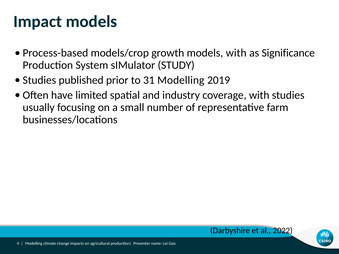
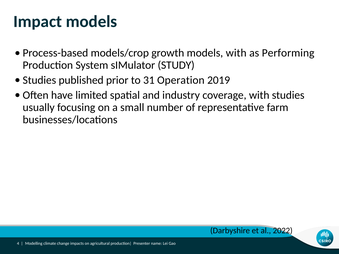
Significance: Significance -> Performing (288, 53)
31 Modelling: Modelling -> Operation (181, 80)
